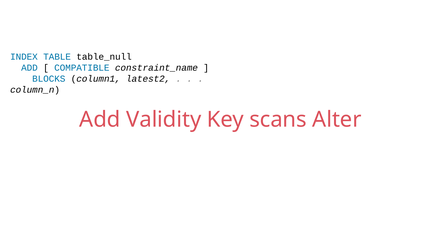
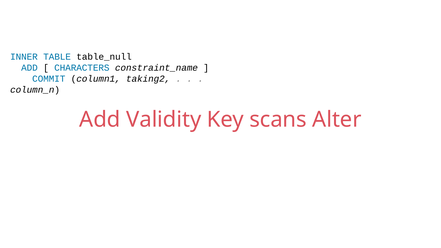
INDEX: INDEX -> INNER (24, 57)
COMPATIBLE: COMPATIBLE -> CHARACTERS (82, 68)
BLOCKS: BLOCKS -> COMMIT (49, 79)
latest2: latest2 -> taking2 (148, 79)
